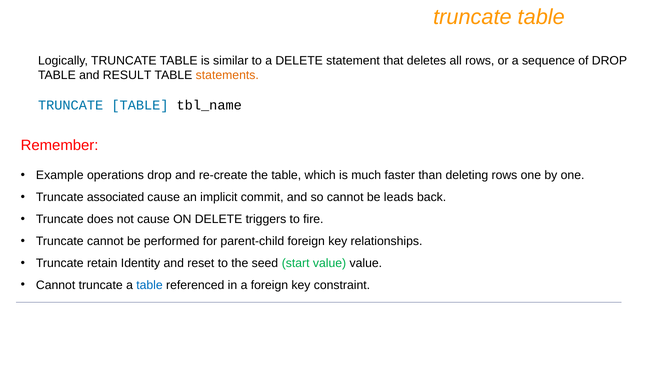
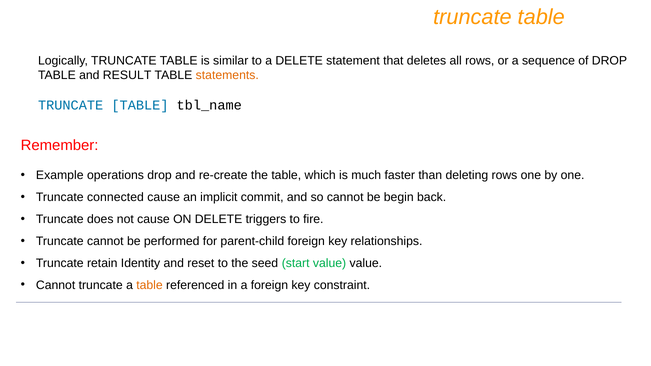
associated: associated -> connected (115, 197)
leads: leads -> begin (399, 197)
table colour: blue -> orange (149, 285)
